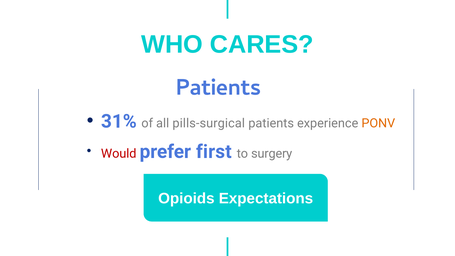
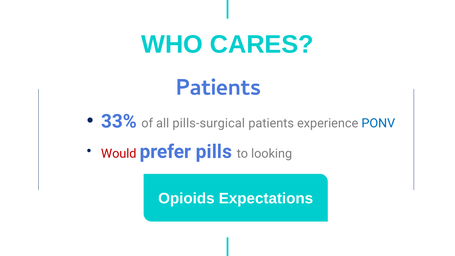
31%: 31% -> 33% (119, 121)
PONV colour: orange -> blue (378, 123)
first: first -> pills (214, 152)
surgery: surgery -> looking (272, 154)
